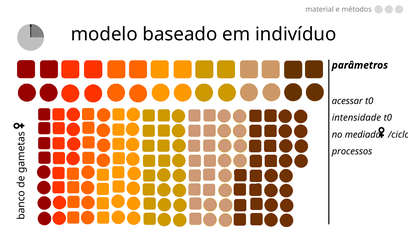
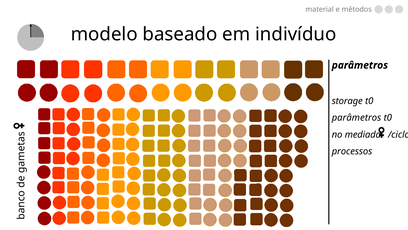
acessar: acessar -> storage (347, 101)
intensidade: intensidade -> parâmetros (356, 118)
